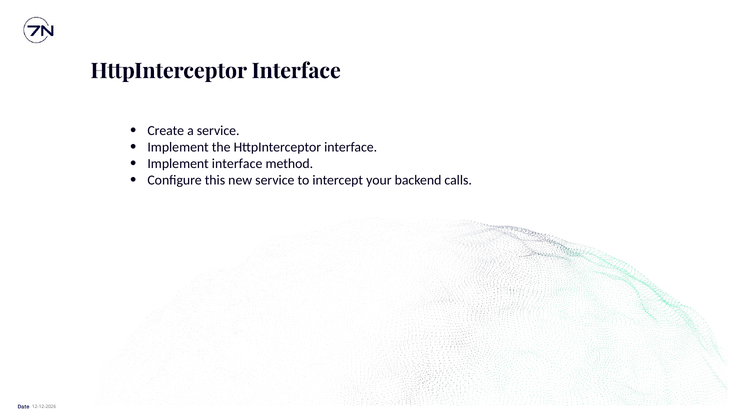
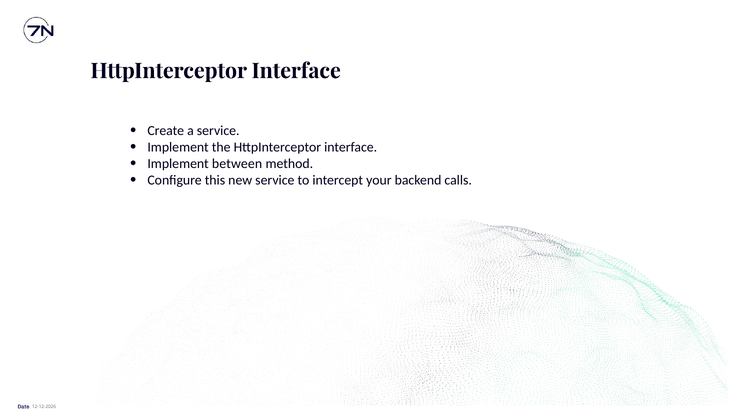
Implement interface: interface -> between (237, 164)
